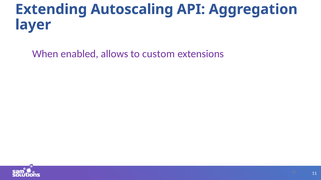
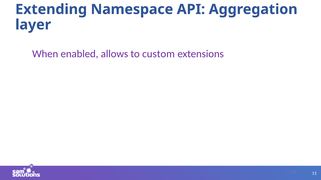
Autoscaling: Autoscaling -> Namespace (132, 9)
